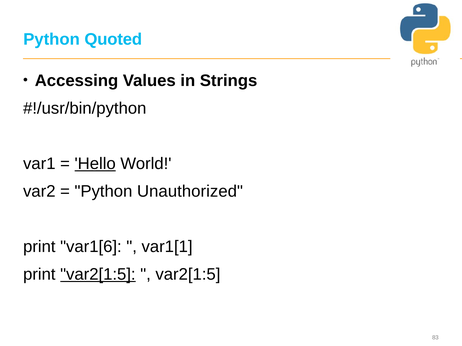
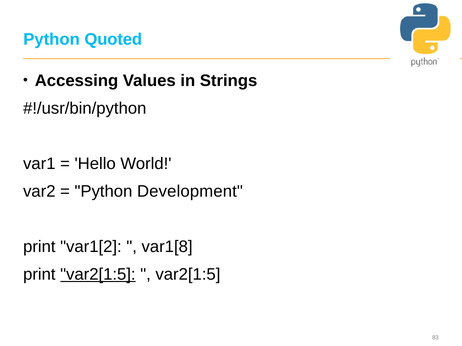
Hello underline: present -> none (95, 164)
Unauthorized: Unauthorized -> Development (190, 192)
var1[6: var1[6 -> var1[2 (91, 247)
var1[1: var1[1 -> var1[8 (167, 247)
